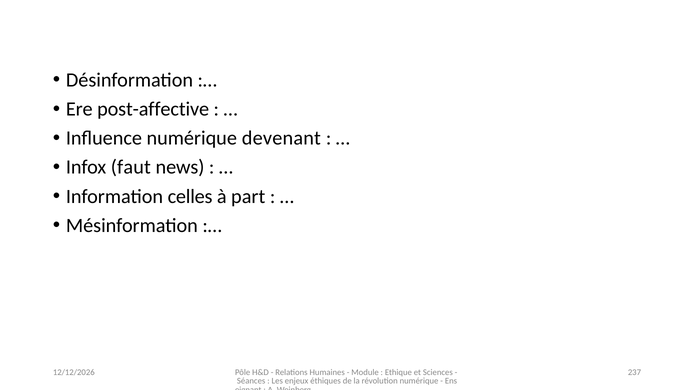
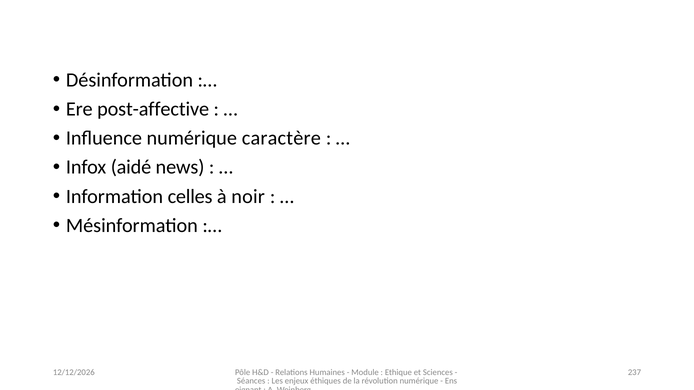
devenant: devenant -> caractère (281, 138)
faut: faut -> aidé (131, 167)
part: part -> noir (248, 197)
